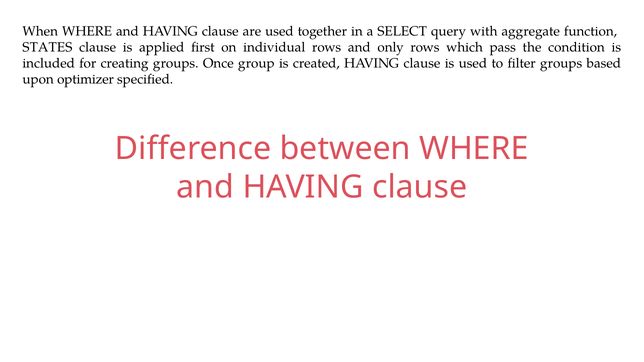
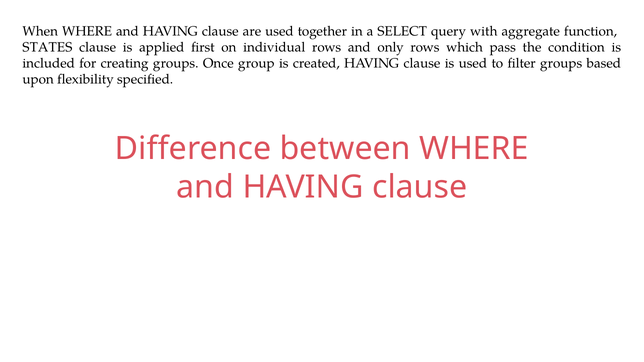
optimizer: optimizer -> flexibility (85, 80)
